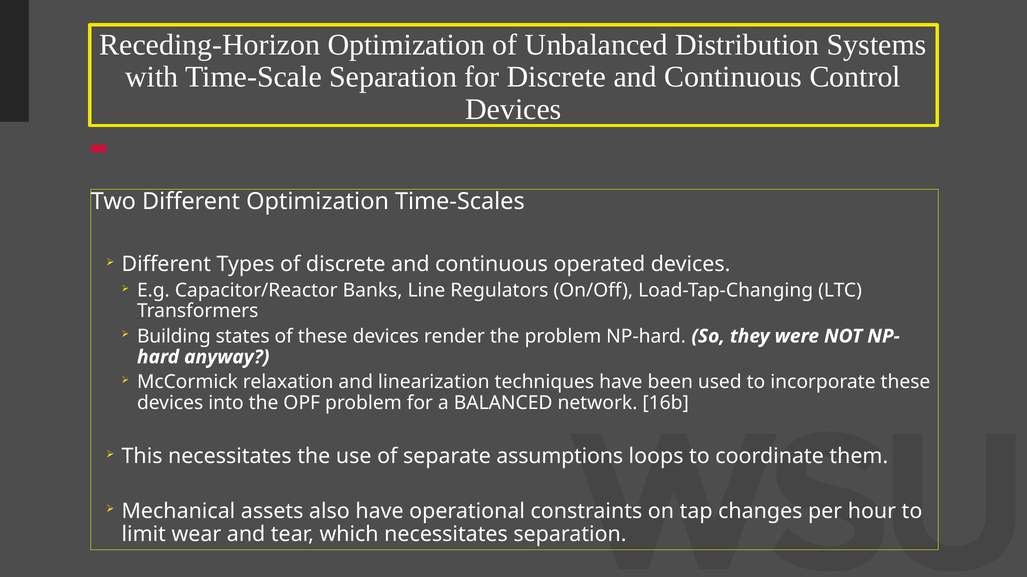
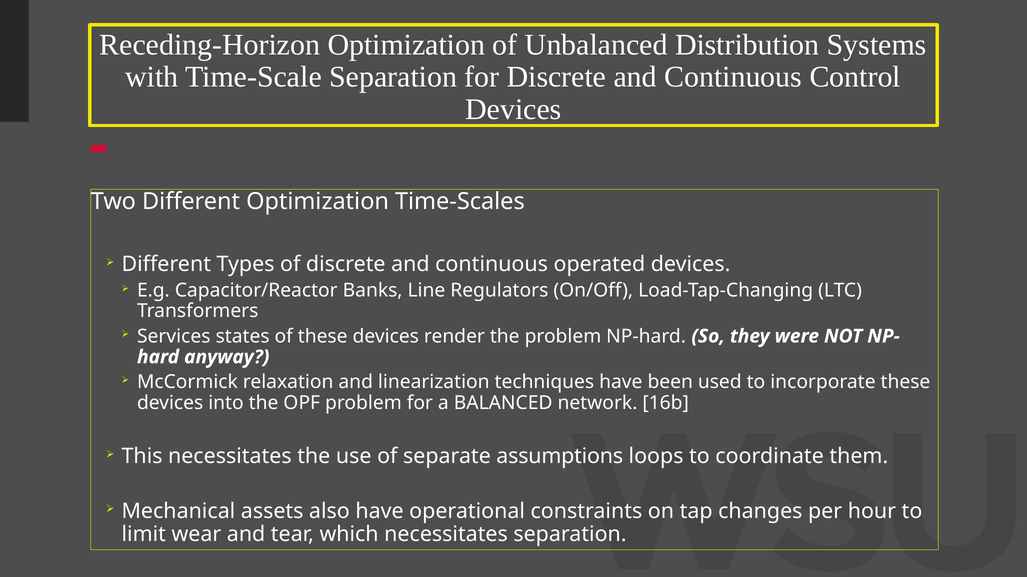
Building: Building -> Services (174, 337)
